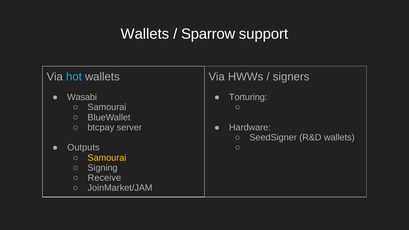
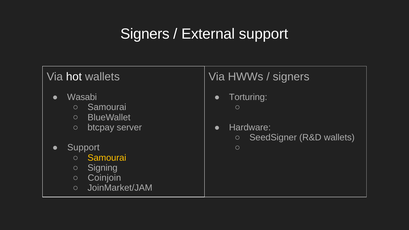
Wallets: Wallets -> Signers (145, 34)
Sparrow: Sparrow -> External (208, 34)
hot colour: light blue -> white (74, 77)
Outputs: Outputs -> Support (83, 148)
Receive: Receive -> Coinjoin (104, 178)
